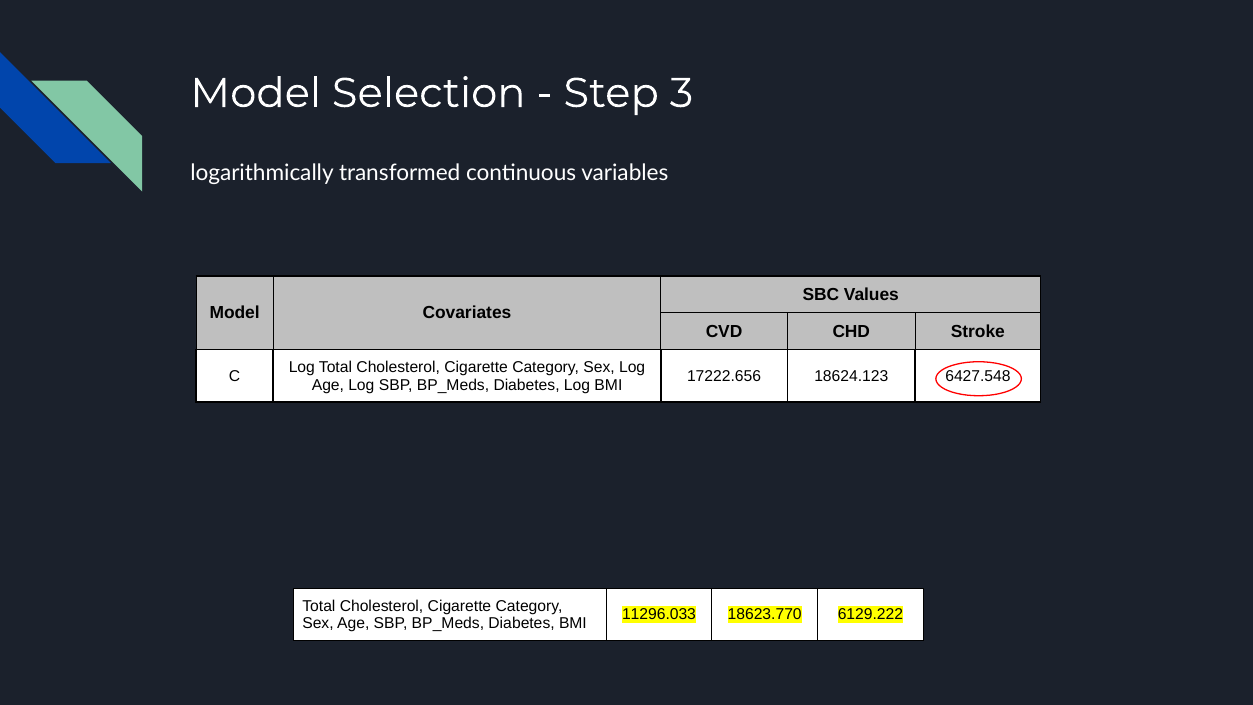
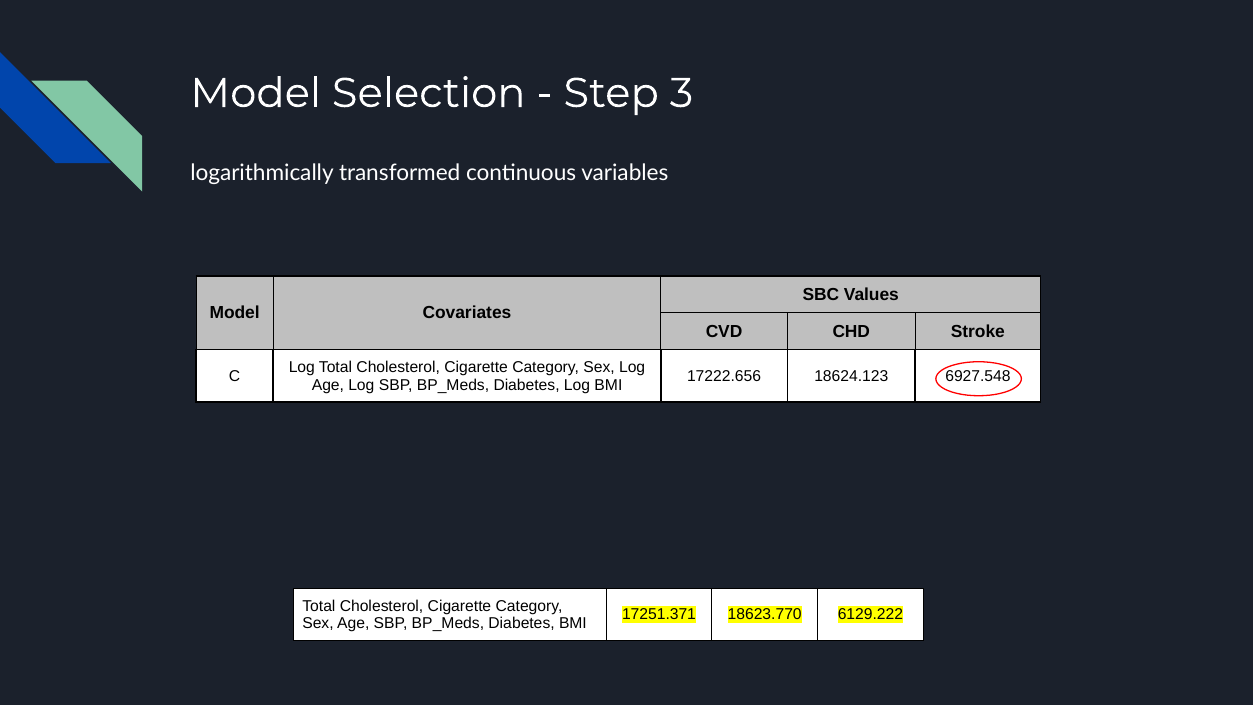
6427.548: 6427.548 -> 6927.548 (978, 376)
11296.033: 11296.033 -> 17251.371 (659, 615)
